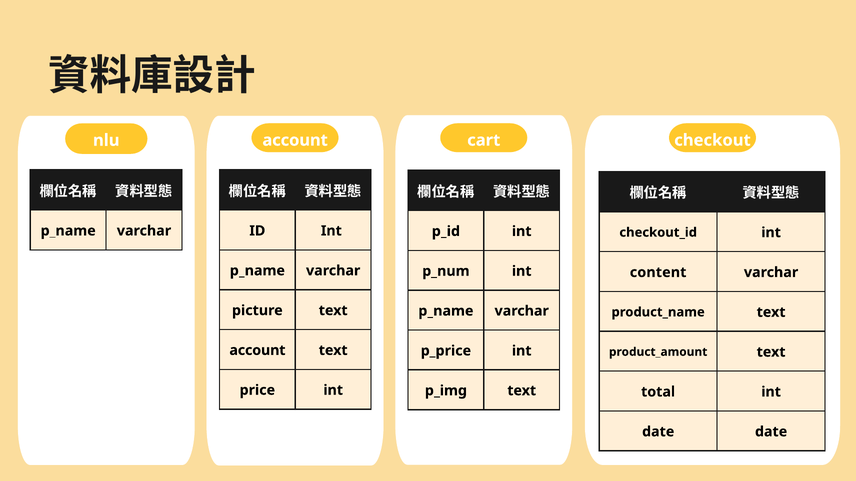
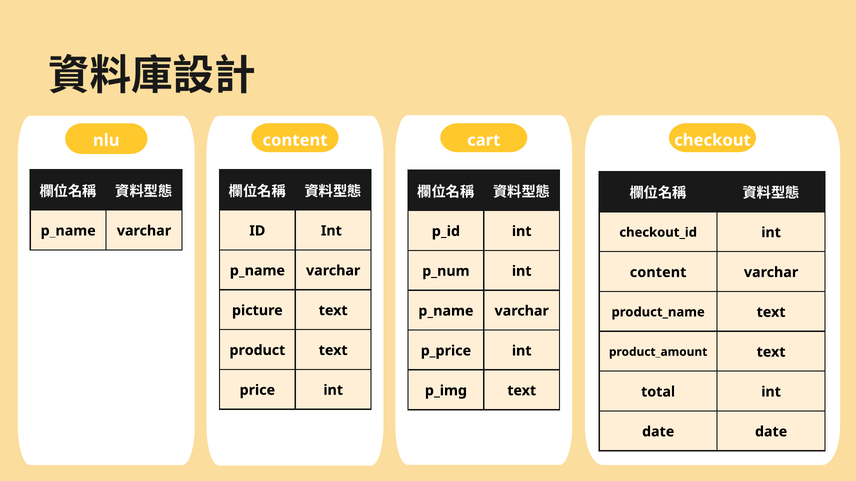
account: account -> content (295, 140)
account: account -> product (257, 351)
